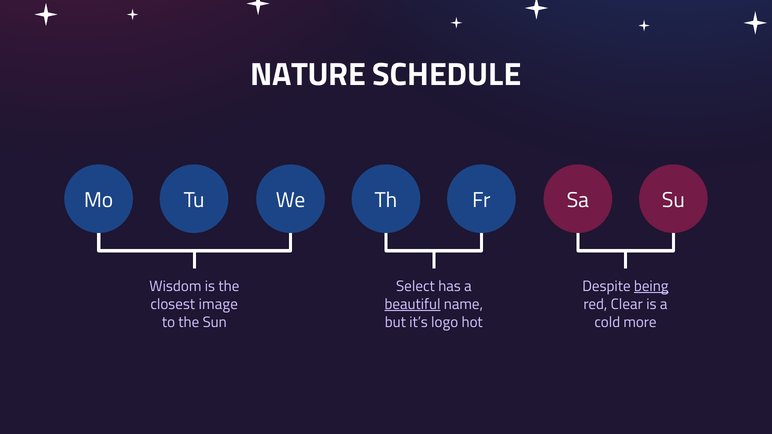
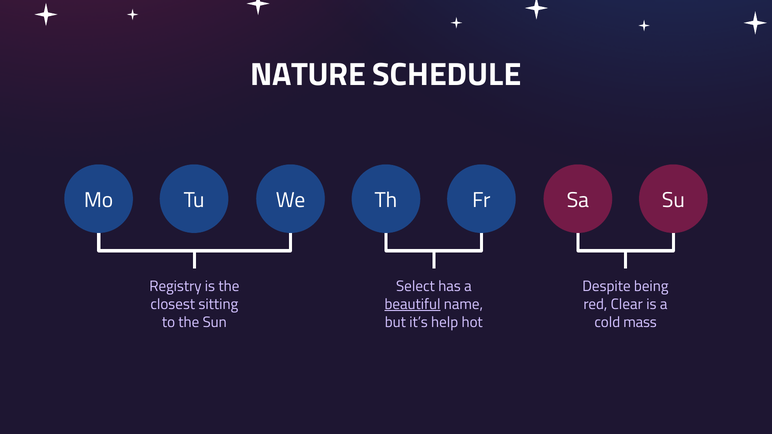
Wisdom: Wisdom -> Registry (175, 286)
being underline: present -> none (651, 286)
image: image -> sitting (218, 304)
logo: logo -> help (445, 322)
more: more -> mass (640, 322)
